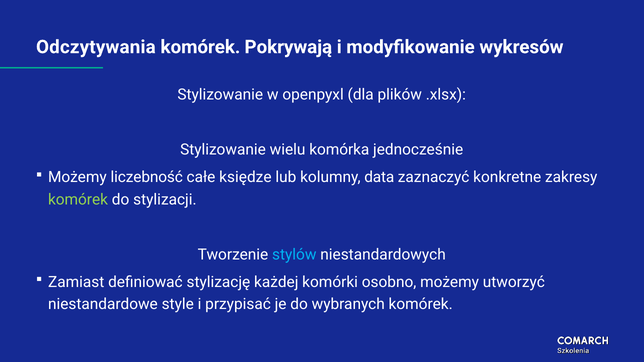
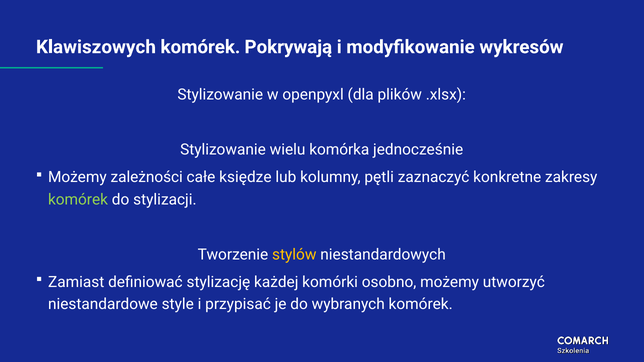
Odczytywania: Odczytywania -> Klawiszowych (96, 47)
liczebność: liczebność -> zależności (147, 178)
data: data -> pętli (379, 178)
stylów colour: light blue -> yellow (294, 255)
